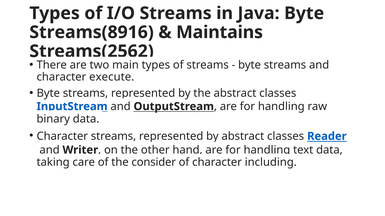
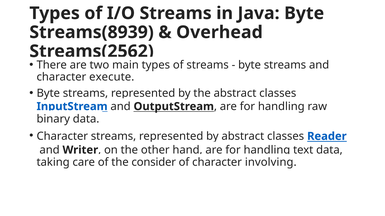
Streams(8916: Streams(8916 -> Streams(8939 (92, 32)
Maintains: Maintains -> Overhead (219, 32)
including: including -> involving (271, 163)
